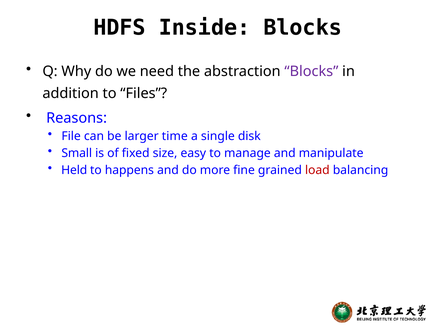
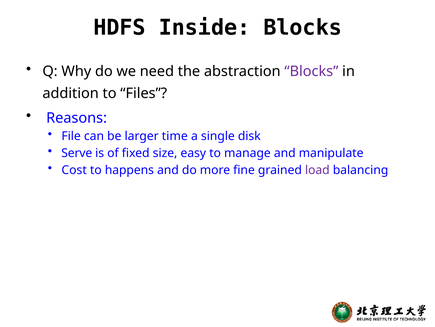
Small: Small -> Serve (77, 153)
Held: Held -> Cost (74, 170)
load colour: red -> purple (317, 170)
